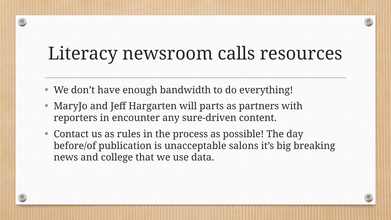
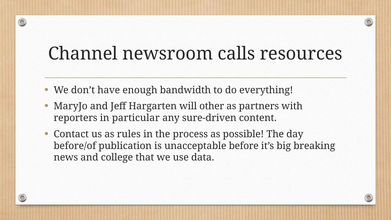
Literacy: Literacy -> Channel (83, 54)
parts: parts -> other (212, 106)
encounter: encounter -> particular (136, 118)
salons: salons -> before (244, 146)
